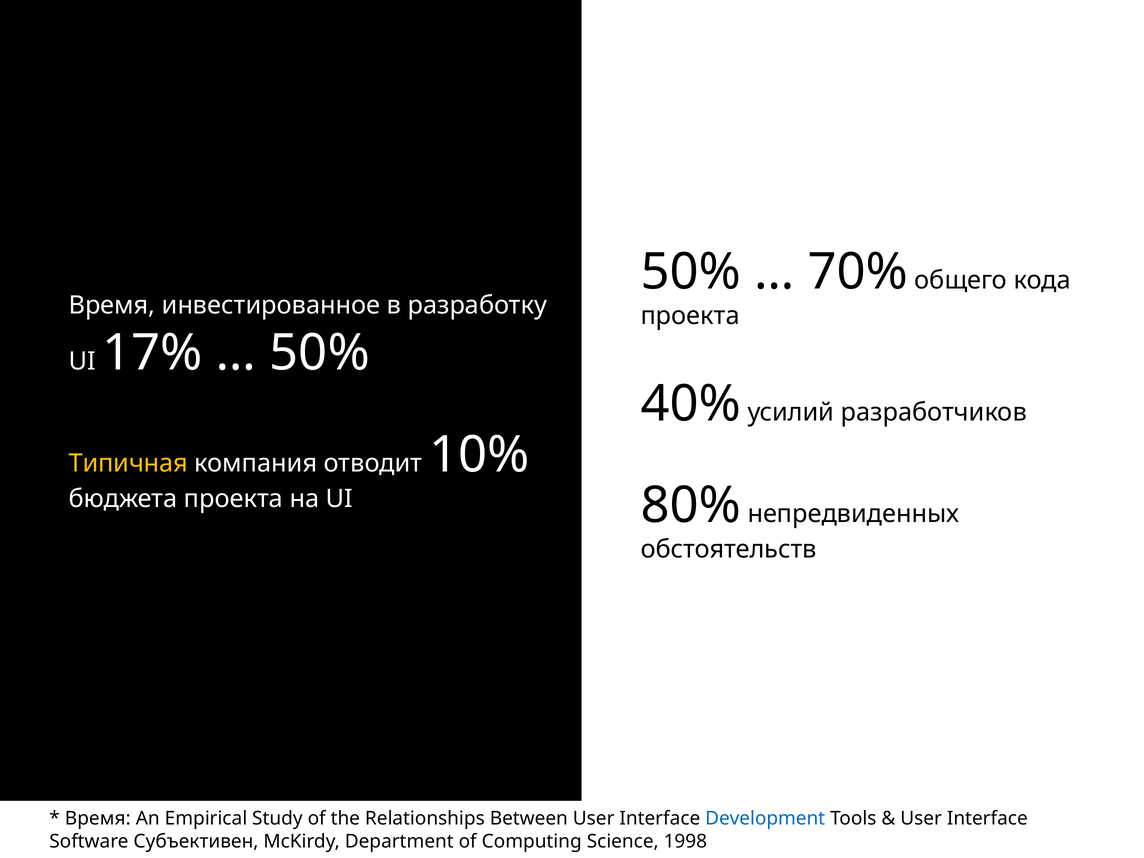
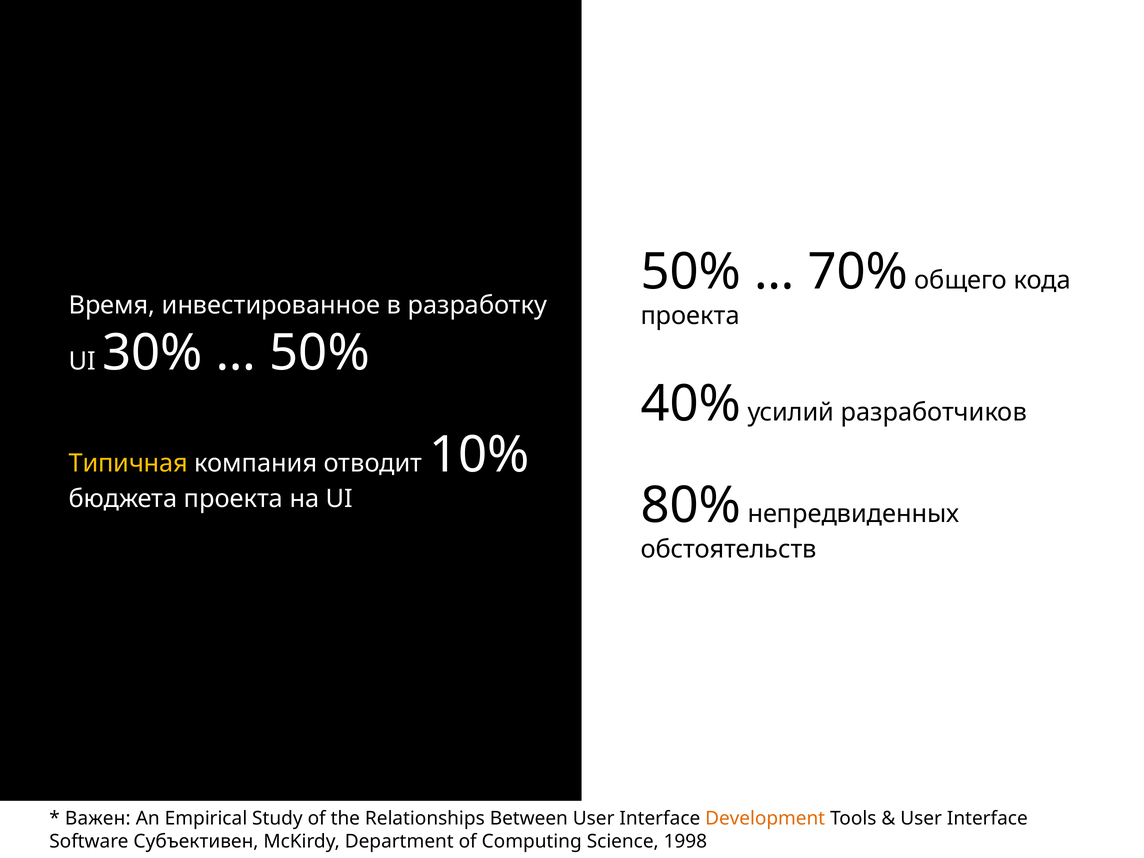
17%: 17% -> 30% (152, 353)
Время: Время -> Важен (98, 819)
Development colour: blue -> orange (765, 819)
